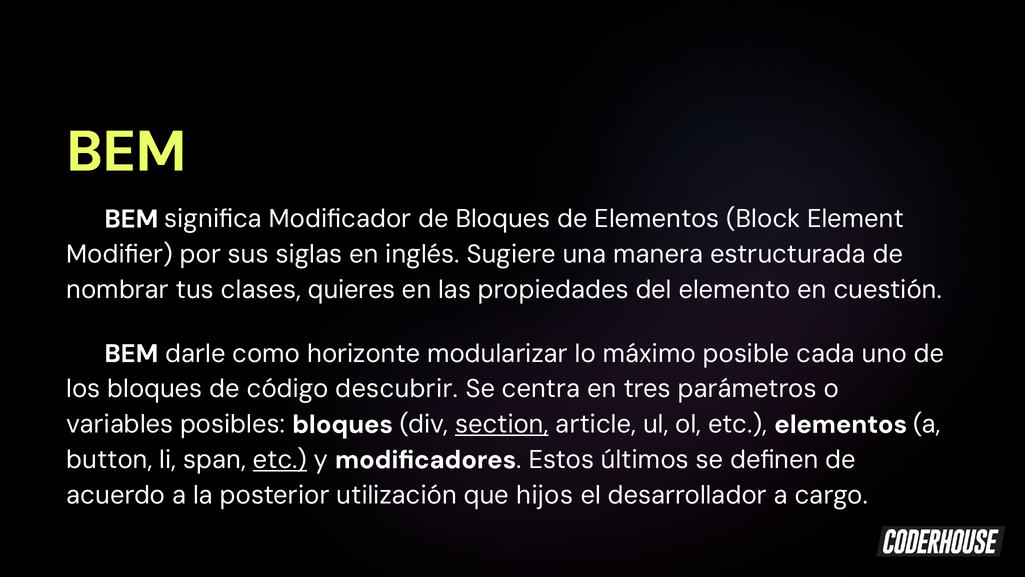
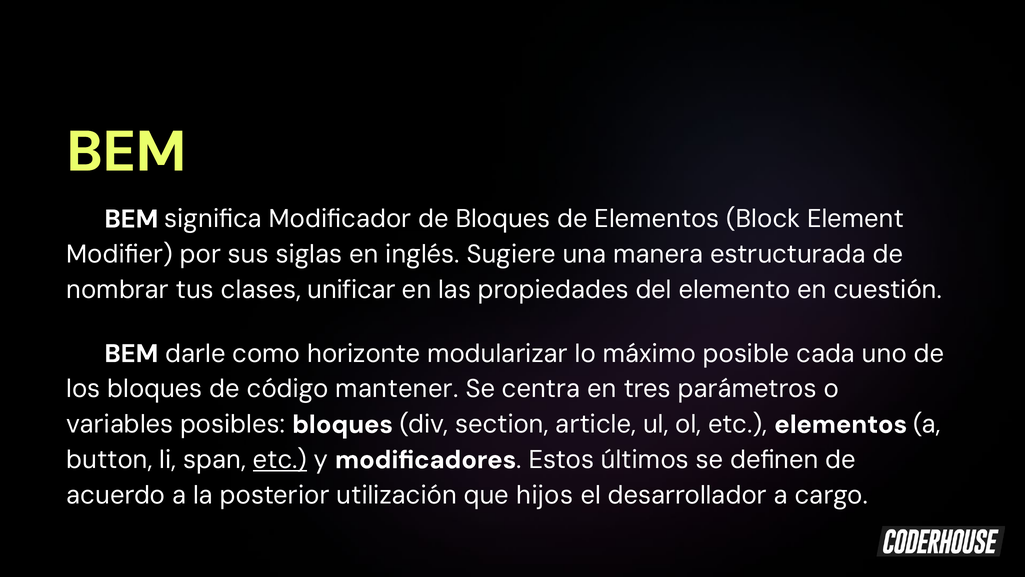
quieres: quieres -> unificar (352, 290)
descubrir: descubrir -> mantener (397, 389)
section underline: present -> none (502, 424)
